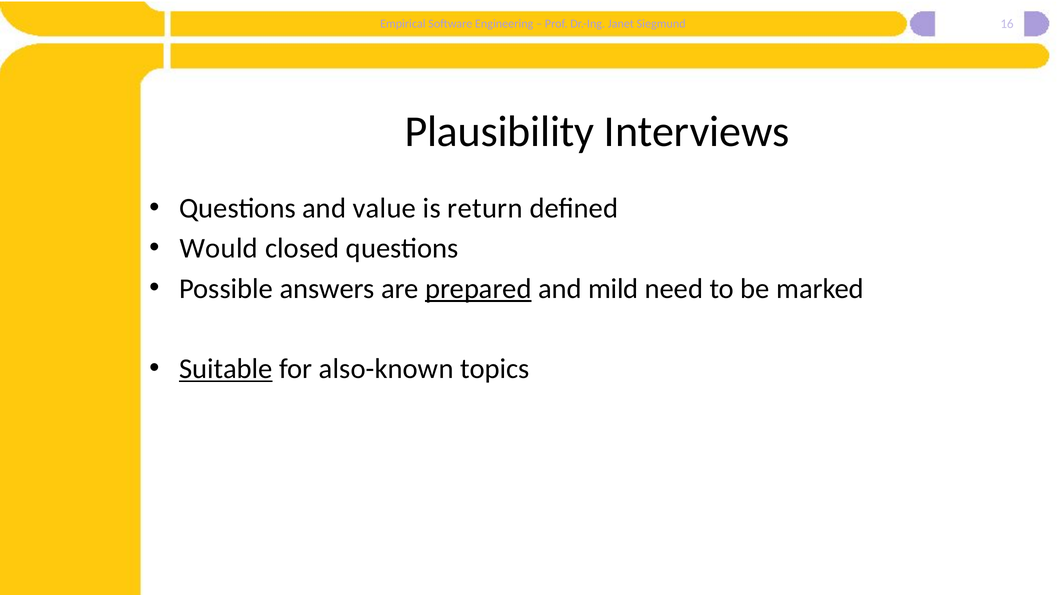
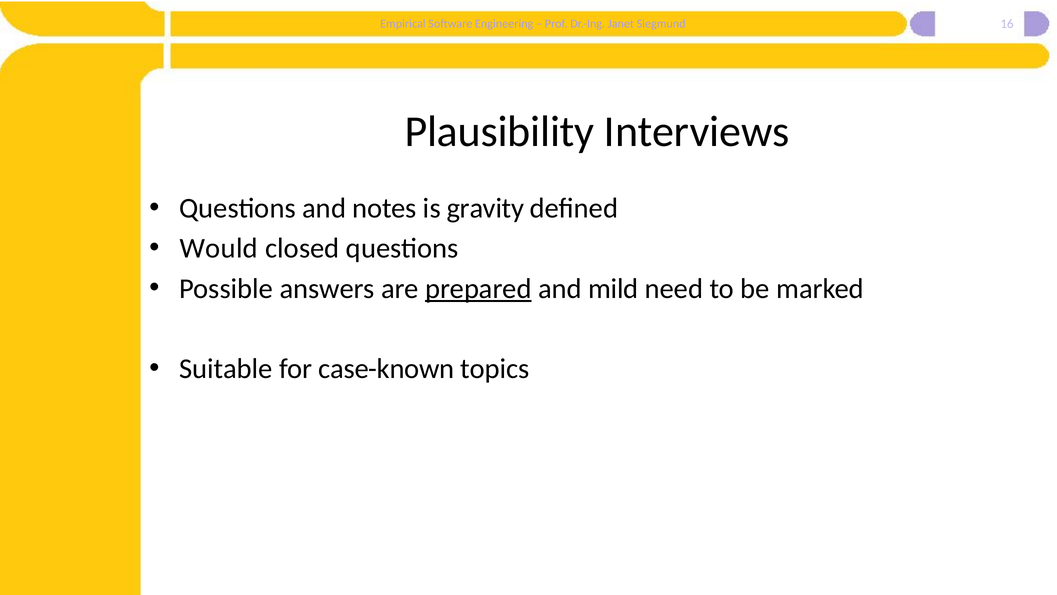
value: value -> notes (385, 208)
return: return -> gravity (485, 208)
Suitable underline: present -> none (226, 369)
also-known: also-known -> case-known (386, 369)
